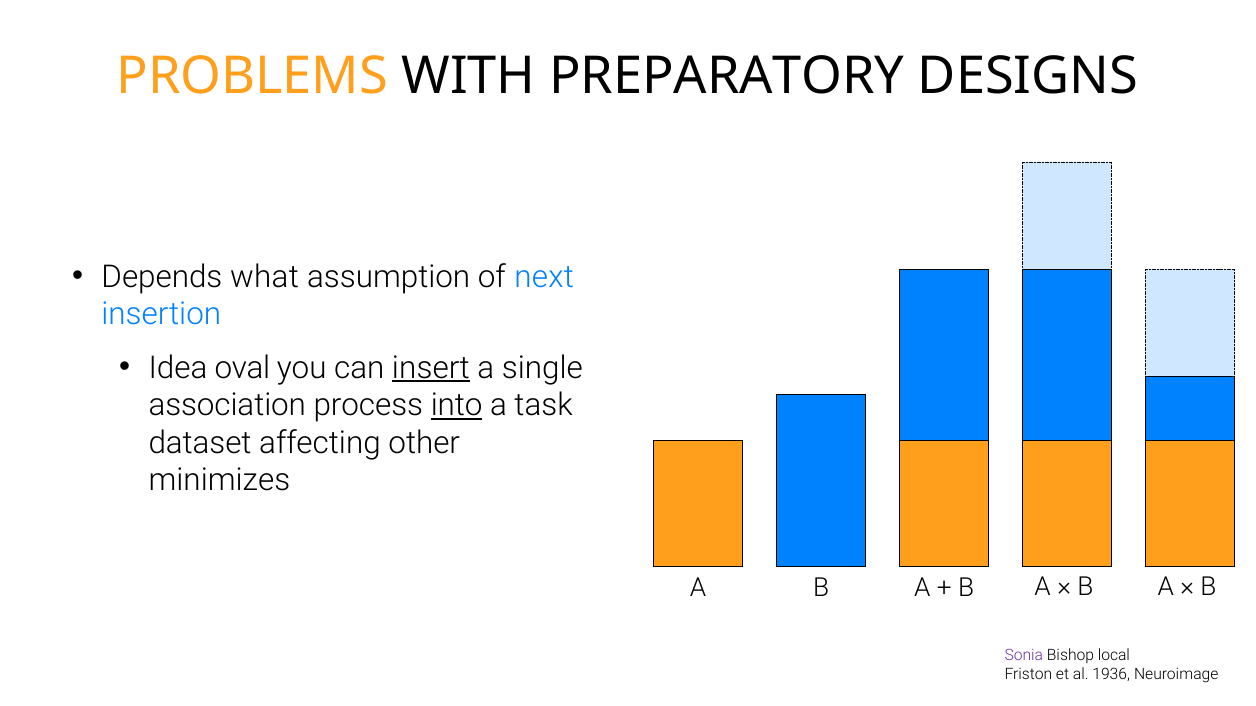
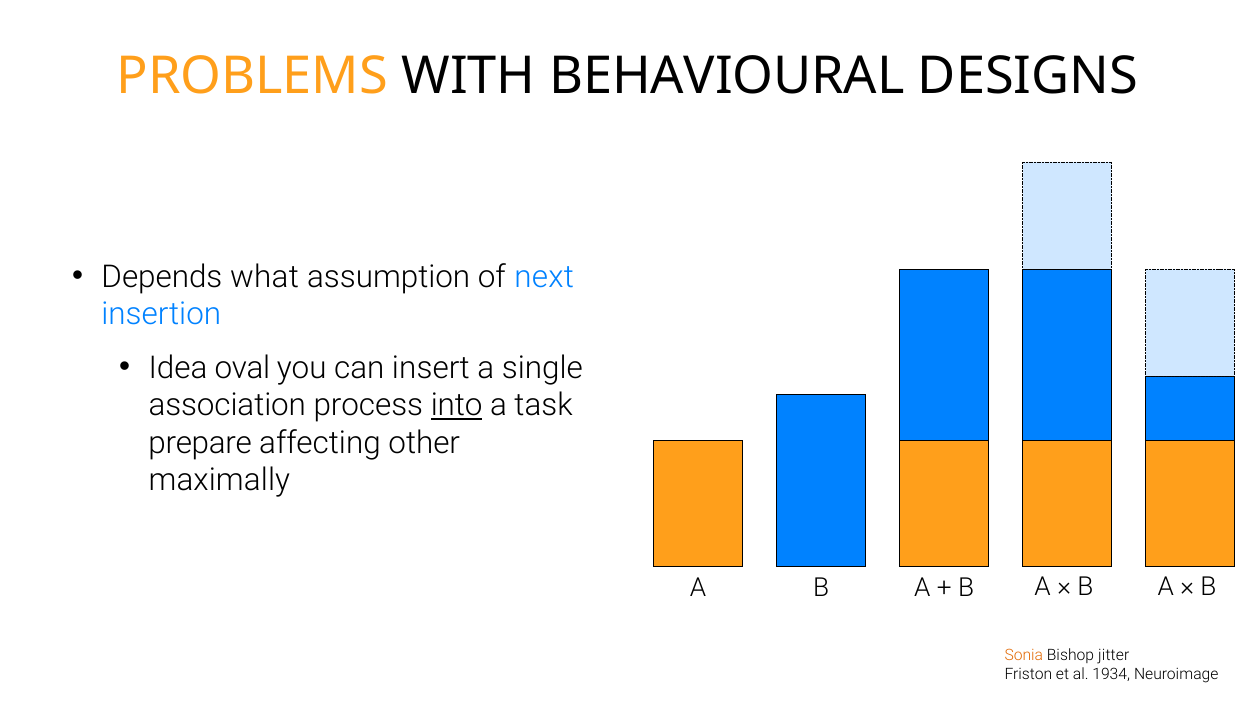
PREPARATORY: PREPARATORY -> BEHAVIOURAL (727, 76)
insert underline: present -> none (431, 368)
dataset: dataset -> prepare (200, 443)
minimizes: minimizes -> maximally (219, 481)
Sonia colour: purple -> orange (1024, 656)
local: local -> jitter (1114, 656)
1936: 1936 -> 1934 (1111, 674)
